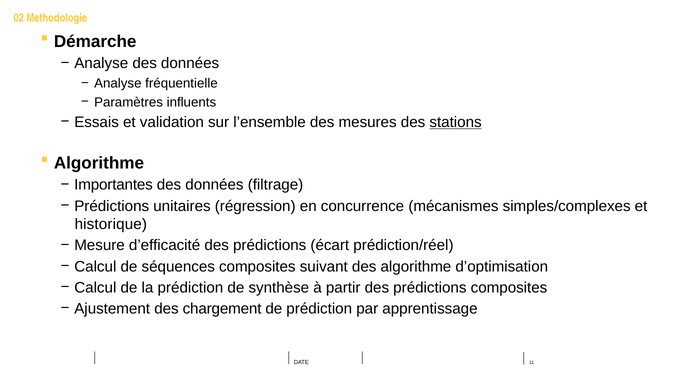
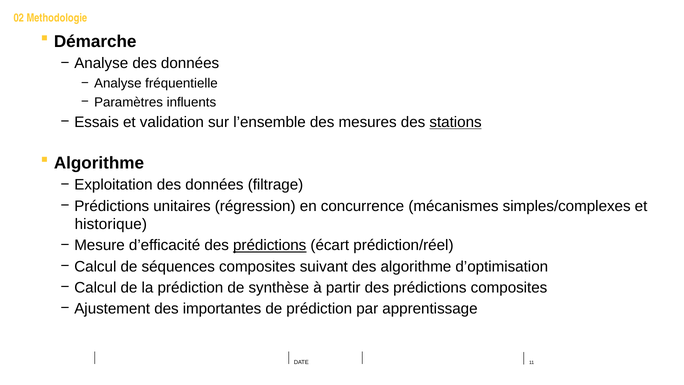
Importantes: Importantes -> Exploitation (113, 185)
prédictions underline: none -> present (270, 245)
chargement: chargement -> importantes (222, 309)
